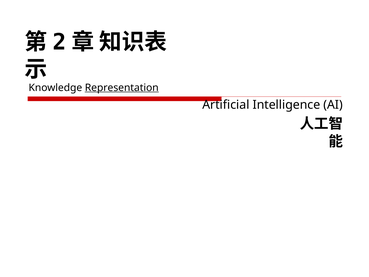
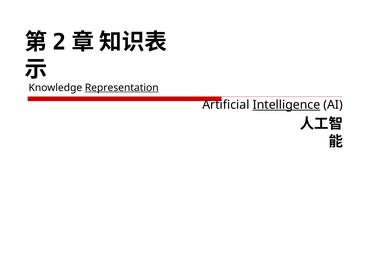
Intelligence underline: none -> present (286, 105)
